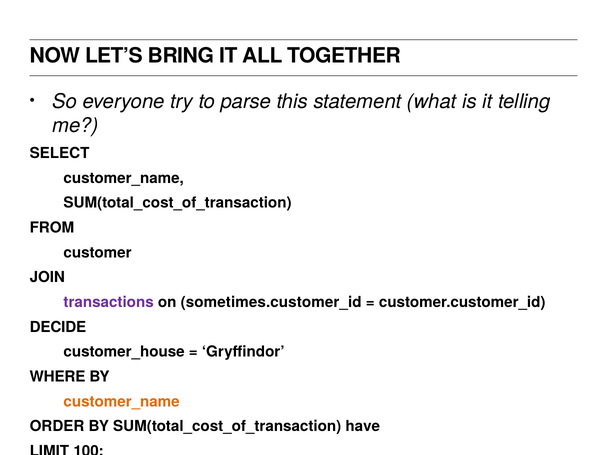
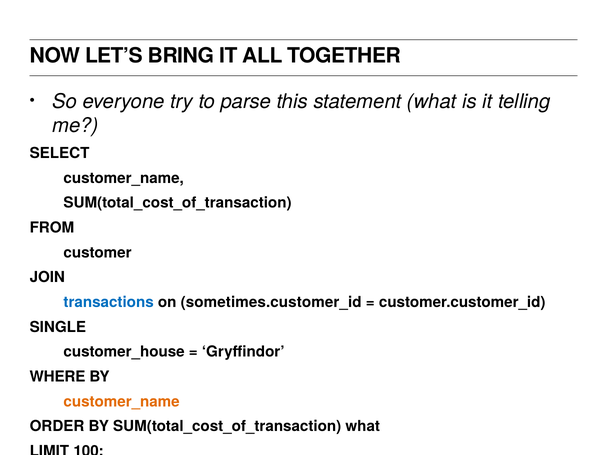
transactions colour: purple -> blue (109, 302)
DECIDE: DECIDE -> SINGLE (58, 327)
SUM(total_cost_of_transaction have: have -> what (363, 427)
